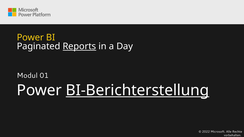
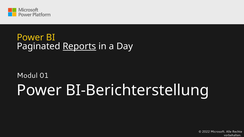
BI-Berichterstellung underline: present -> none (137, 90)
